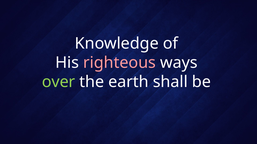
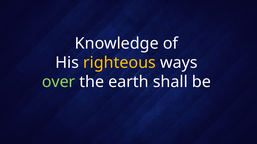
righteous colour: pink -> yellow (120, 63)
